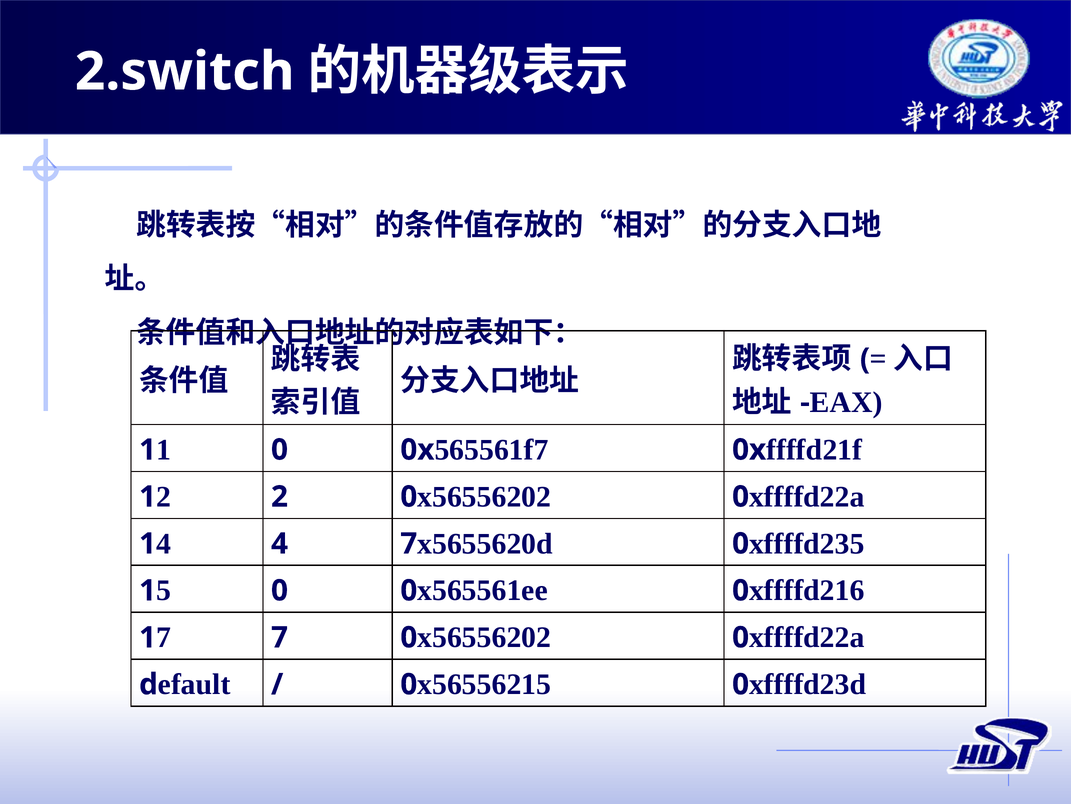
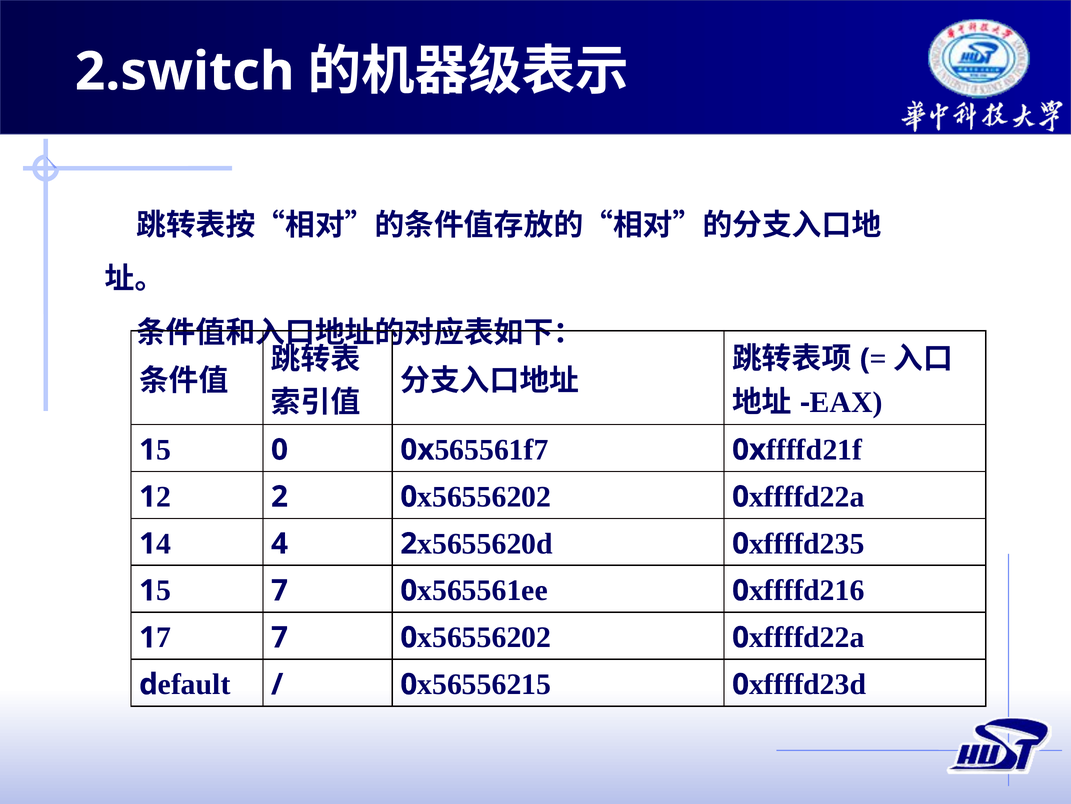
1: 1 -> 5 (163, 449)
4 7: 7 -> 2 (409, 543)
5 0: 0 -> 7 (280, 590)
